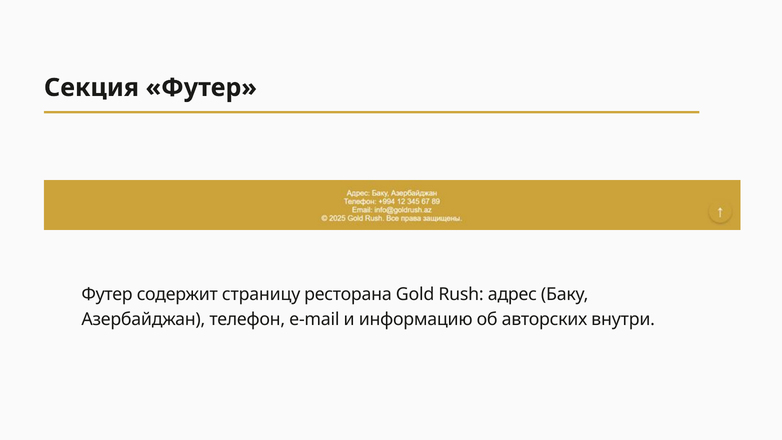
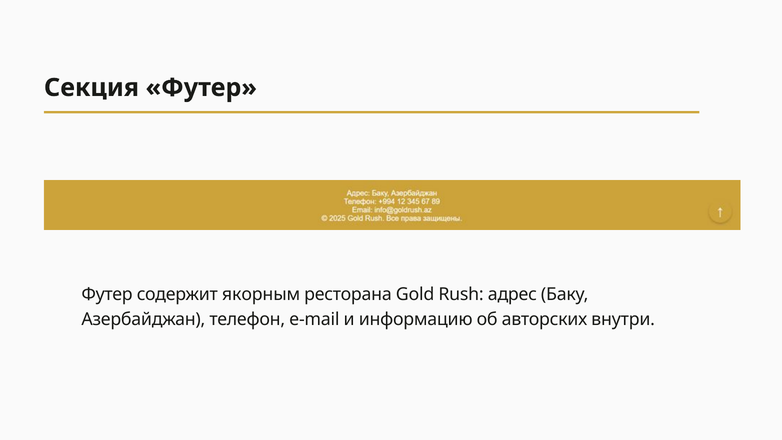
страницу: страницу -> якорным (261, 294)
